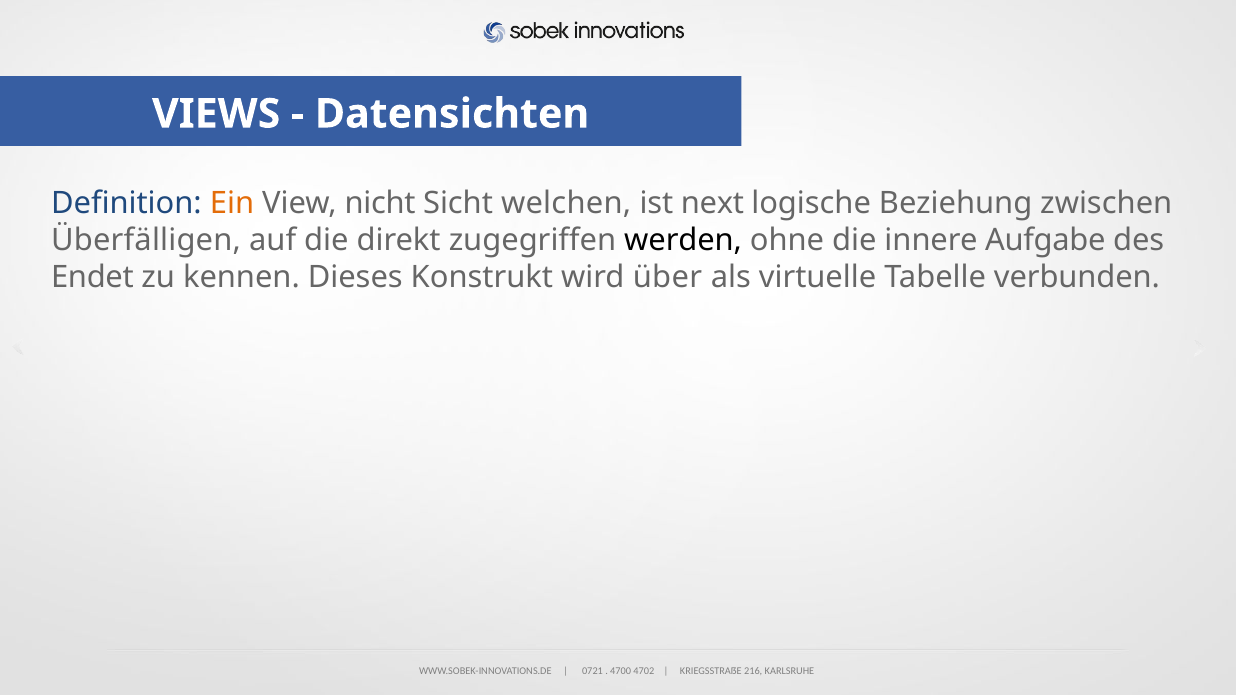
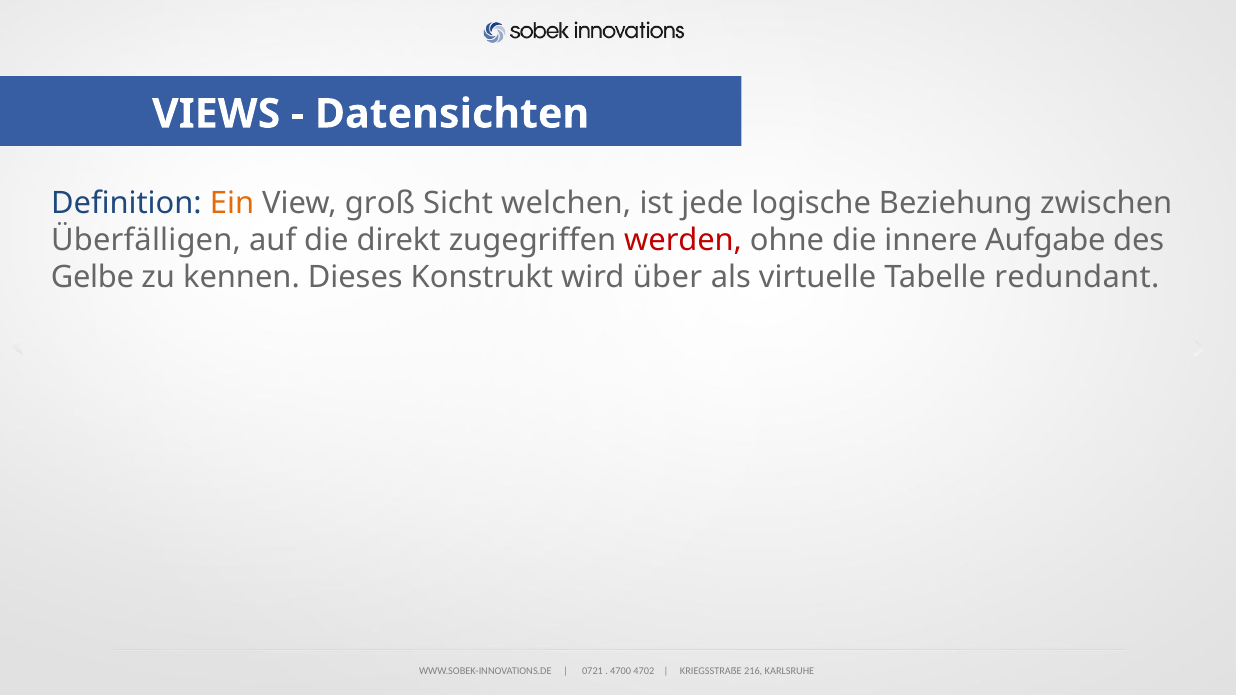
nicht: nicht -> groß (380, 203)
next: next -> jede (712, 203)
werden colour: black -> red (683, 240)
Endet: Endet -> Gelbe (92, 277)
verbunden: verbunden -> redundant (1077, 277)
